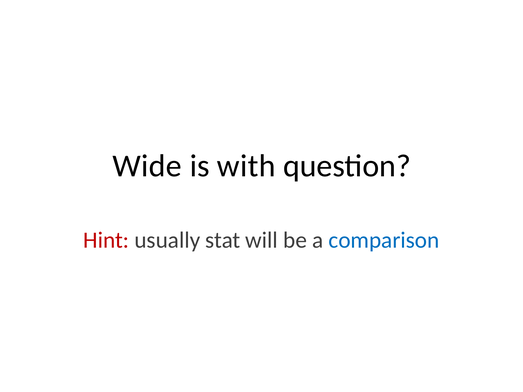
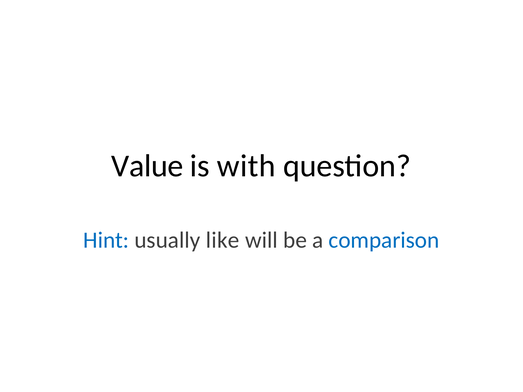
Wide: Wide -> Value (147, 166)
Hint colour: red -> blue (106, 240)
stat: stat -> like (223, 240)
